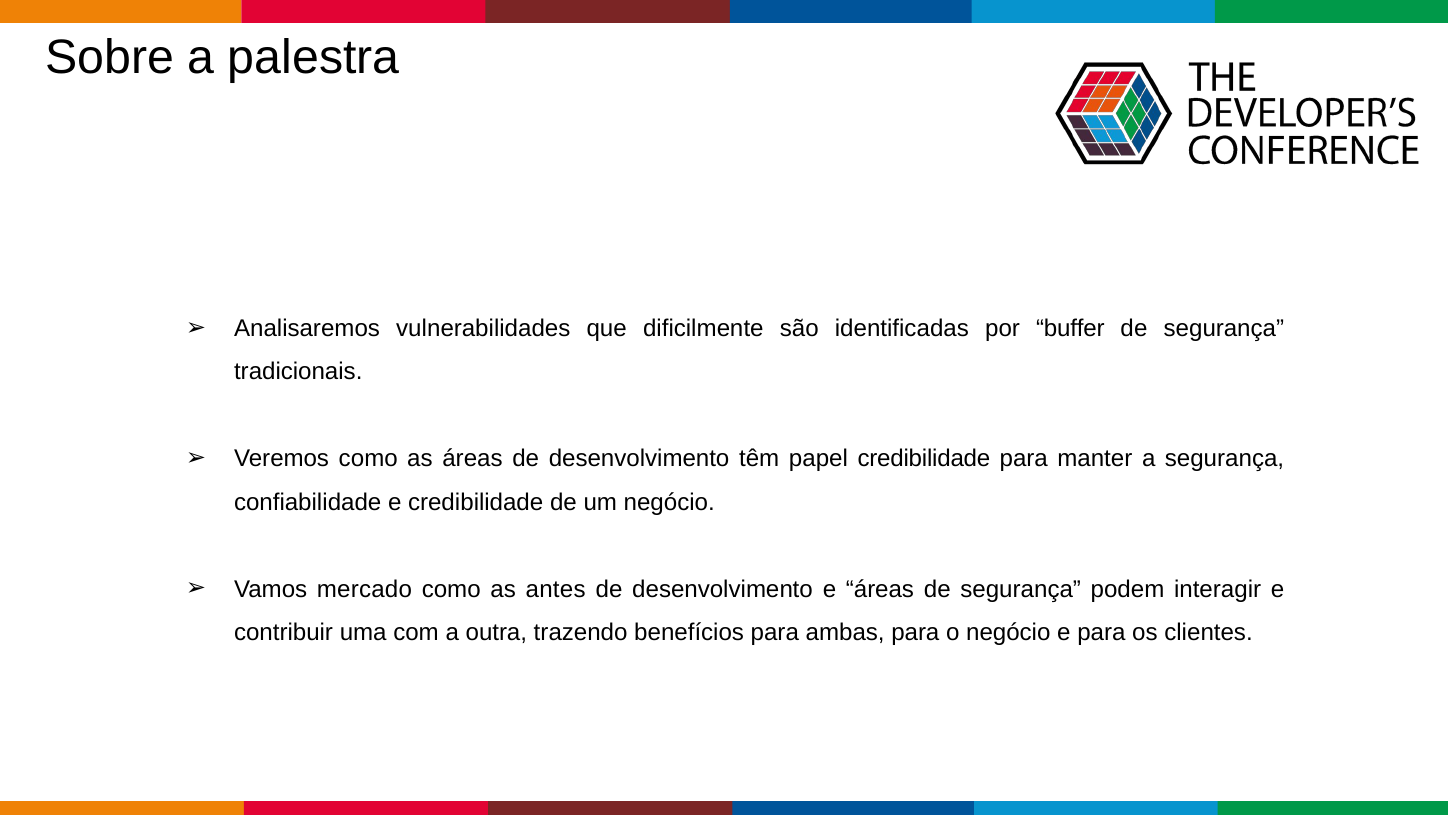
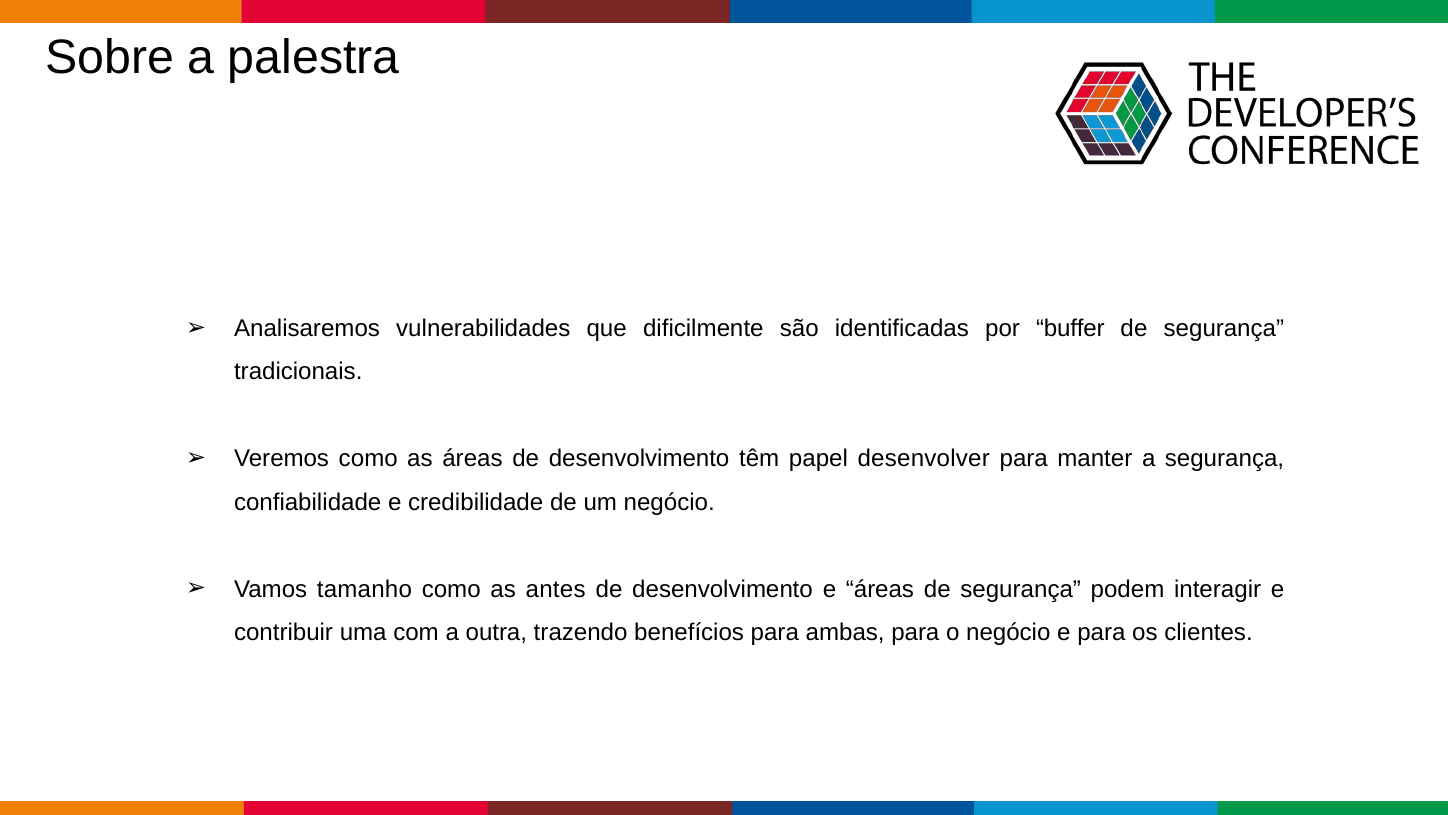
papel credibilidade: credibilidade -> desenvolver (924, 459)
mercado: mercado -> tamanho (364, 589)
